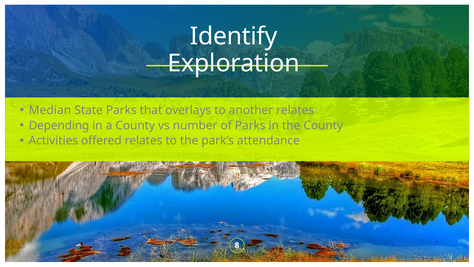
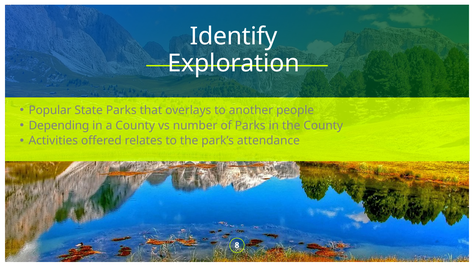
Median: Median -> Popular (50, 110)
another relates: relates -> people (295, 110)
